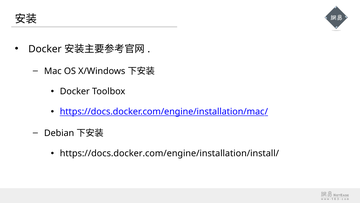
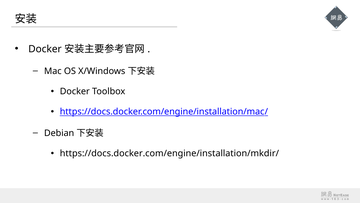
https://docs.docker.com/engine/installation/install/: https://docs.docker.com/engine/installation/install/ -> https://docs.docker.com/engine/installation/mkdir/ (169, 153)
